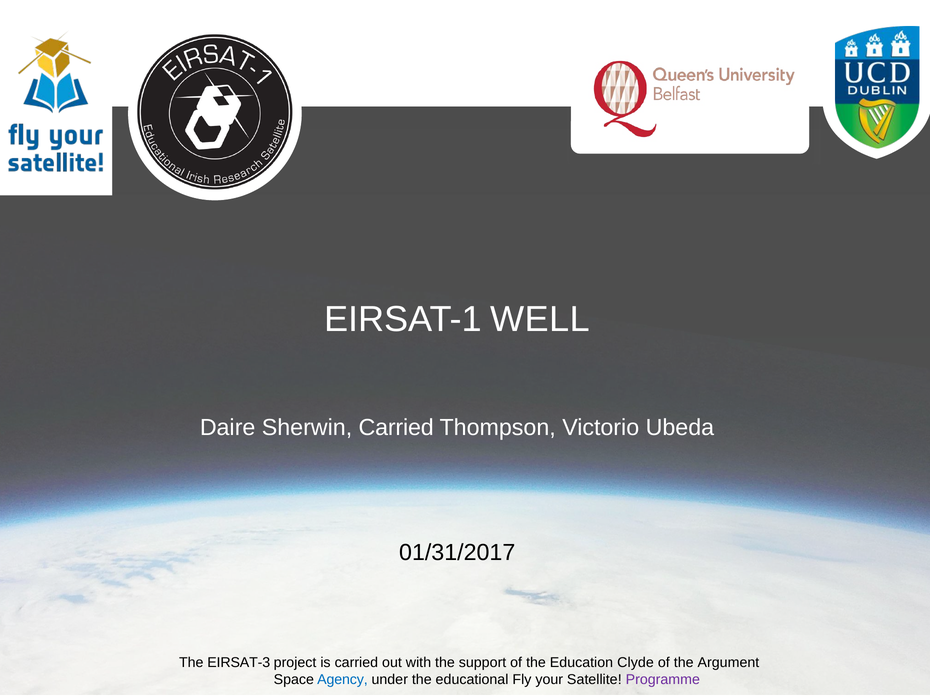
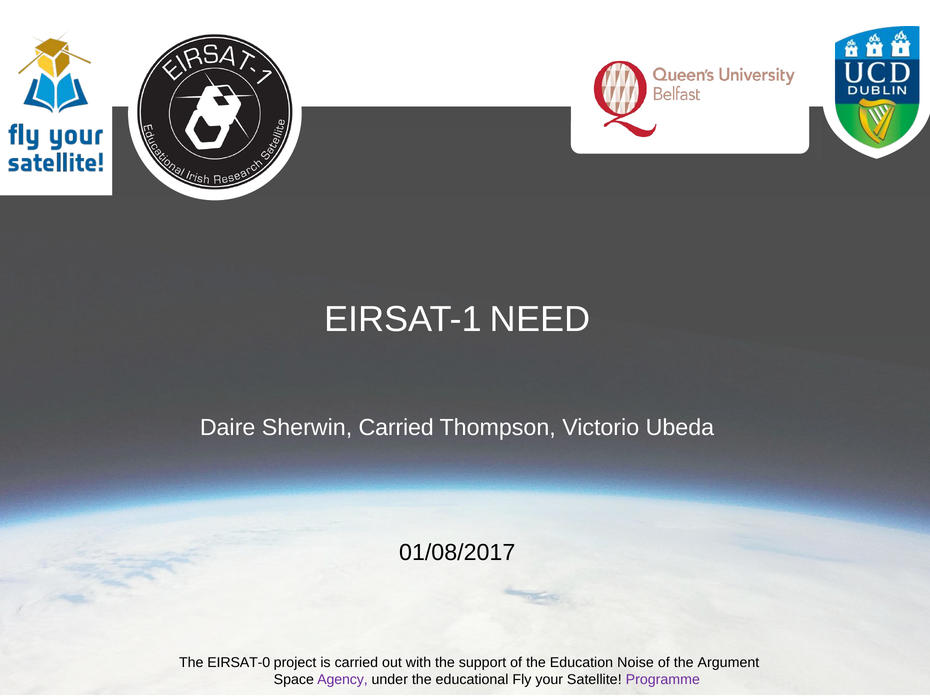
WELL: WELL -> NEED (540, 320)
01/31/2017: 01/31/2017 -> 01/08/2017 (457, 553)
EIRSAT-3: EIRSAT-3 -> EIRSAT-0 (239, 663)
Clyde: Clyde -> Noise (636, 663)
Agency colour: blue -> purple (342, 680)
